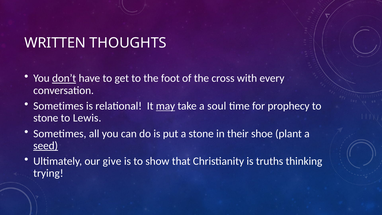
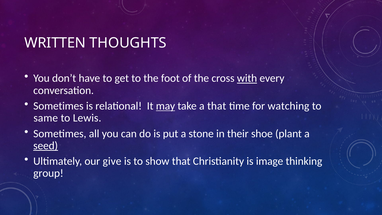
don’t underline: present -> none (64, 78)
with underline: none -> present (247, 78)
a soul: soul -> that (217, 106)
prophecy: prophecy -> watching (288, 106)
stone: stone -> same (46, 118)
truths: truths -> image (270, 161)
trying: trying -> group (48, 173)
